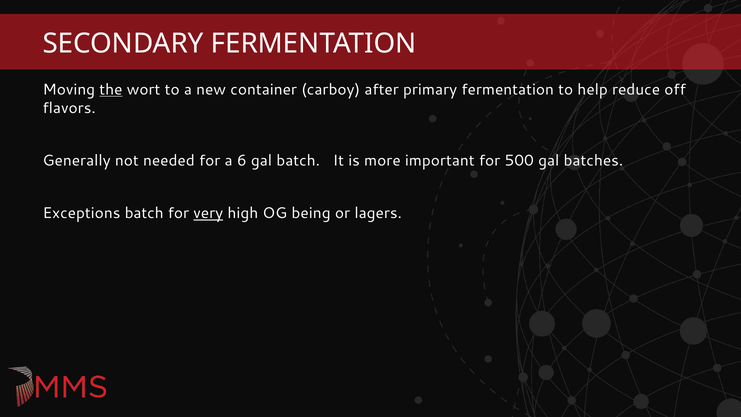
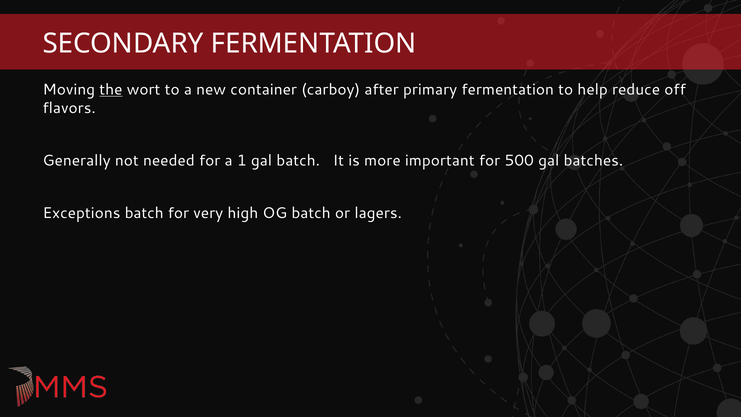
6: 6 -> 1 (242, 161)
very underline: present -> none (208, 213)
OG being: being -> batch (311, 213)
